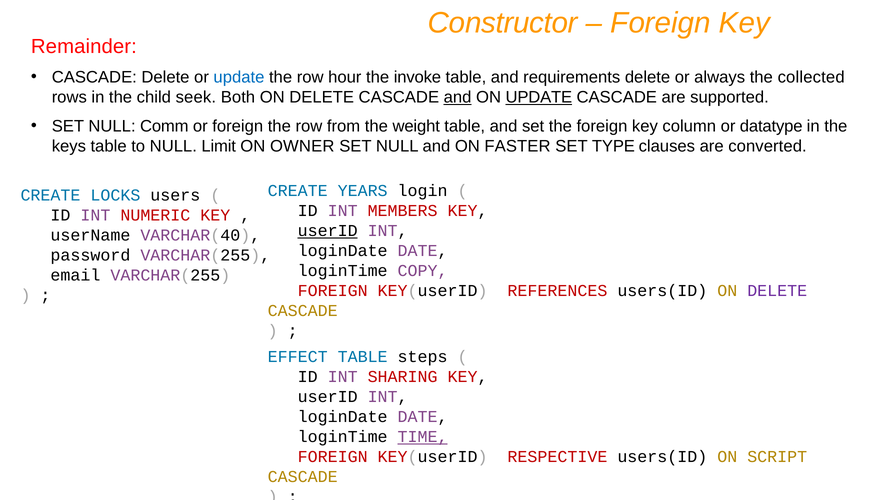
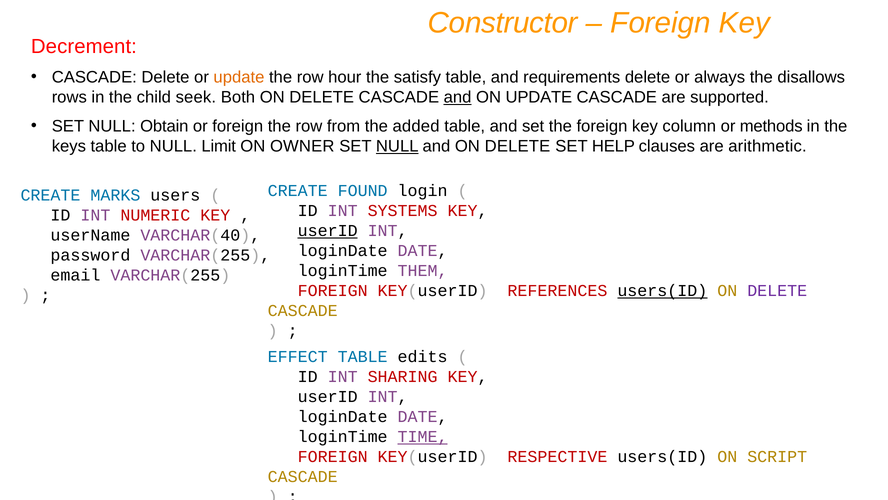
Remainder: Remainder -> Decrement (84, 46)
update colour: blue -> orange (239, 77)
invoke: invoke -> satisfy (417, 77)
collected: collected -> disallows (811, 77)
UPDATE underline: present -> none (539, 97)
Comm: Comm -> Obtain (164, 126)
weight: weight -> added (416, 126)
datatype: datatype -> methods (771, 126)
NULL underline: none -> present (397, 146)
and ON FASTER: FASTER -> DELETE (517, 146)
TYPE: TYPE -> HELP (613, 146)
converted: converted -> arithmetic (767, 146)
YEARS: YEARS -> FOUND (363, 191)
LOCKS: LOCKS -> MARKS (115, 195)
MEMBERS: MEMBERS -> SYSTEMS (403, 211)
COPY: COPY -> THEM (423, 271)
users(ID underline: none -> present (662, 291)
steps: steps -> edits (423, 357)
